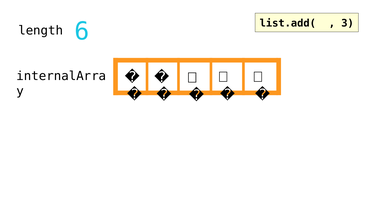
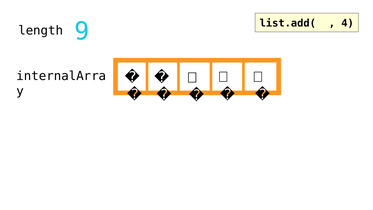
6: 6 -> 9 (82, 31)
3: 3 -> 4 (348, 23)
